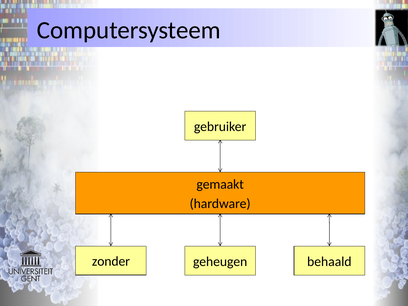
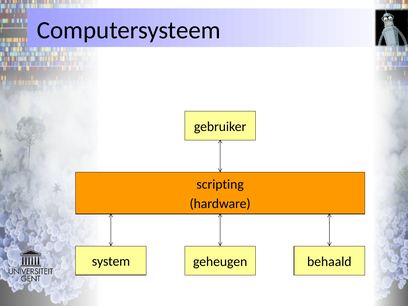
gemaakt: gemaakt -> scripting (220, 185)
zonder: zonder -> system (111, 261)
